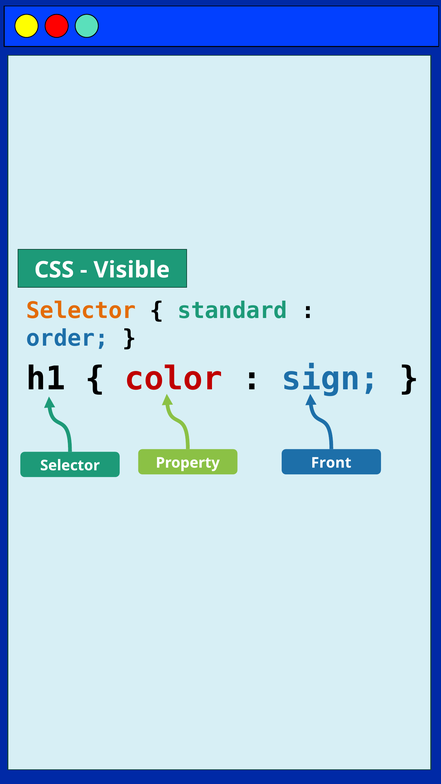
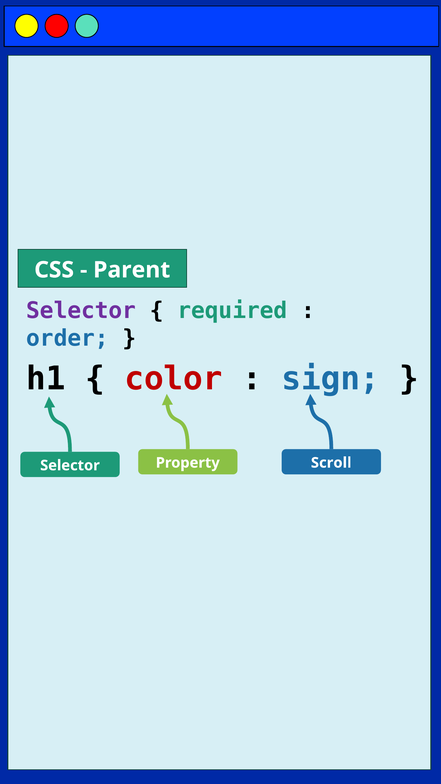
Visible: Visible -> Parent (132, 270)
Selector colour: orange -> purple (81, 311)
standard: standard -> required (232, 311)
Front: Front -> Scroll (331, 463)
